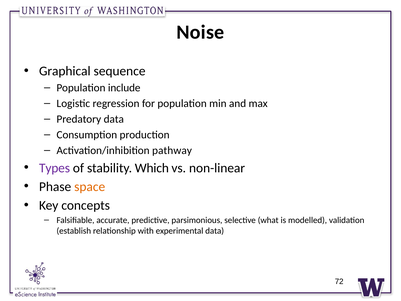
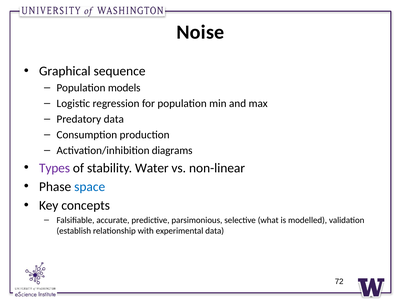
include: include -> models (124, 88)
pathway: pathway -> diagrams (172, 150)
Which: Which -> Water (152, 168)
space colour: orange -> blue (90, 186)
